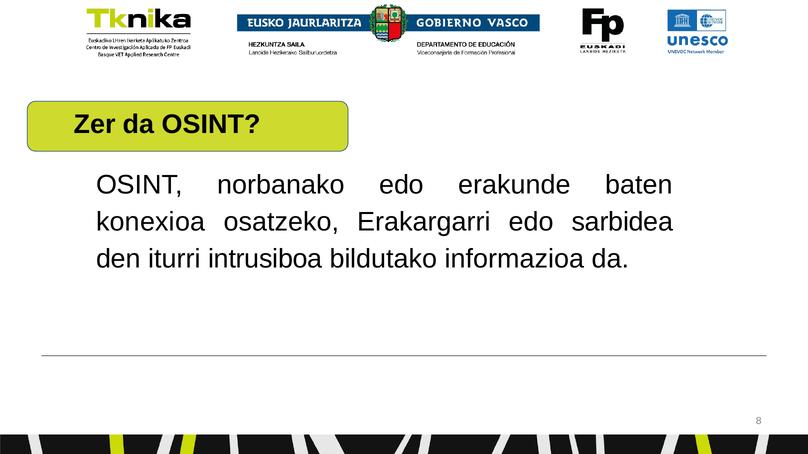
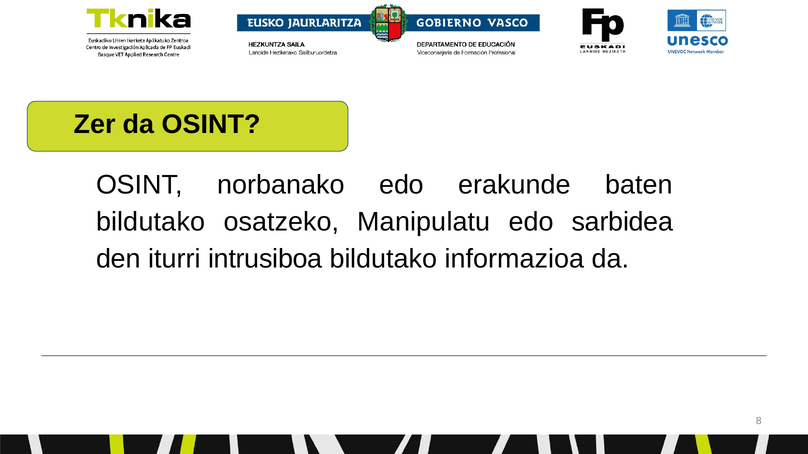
konexioa: konexioa -> bildutako (151, 222)
Erakargarri: Erakargarri -> Manipulatu (424, 222)
